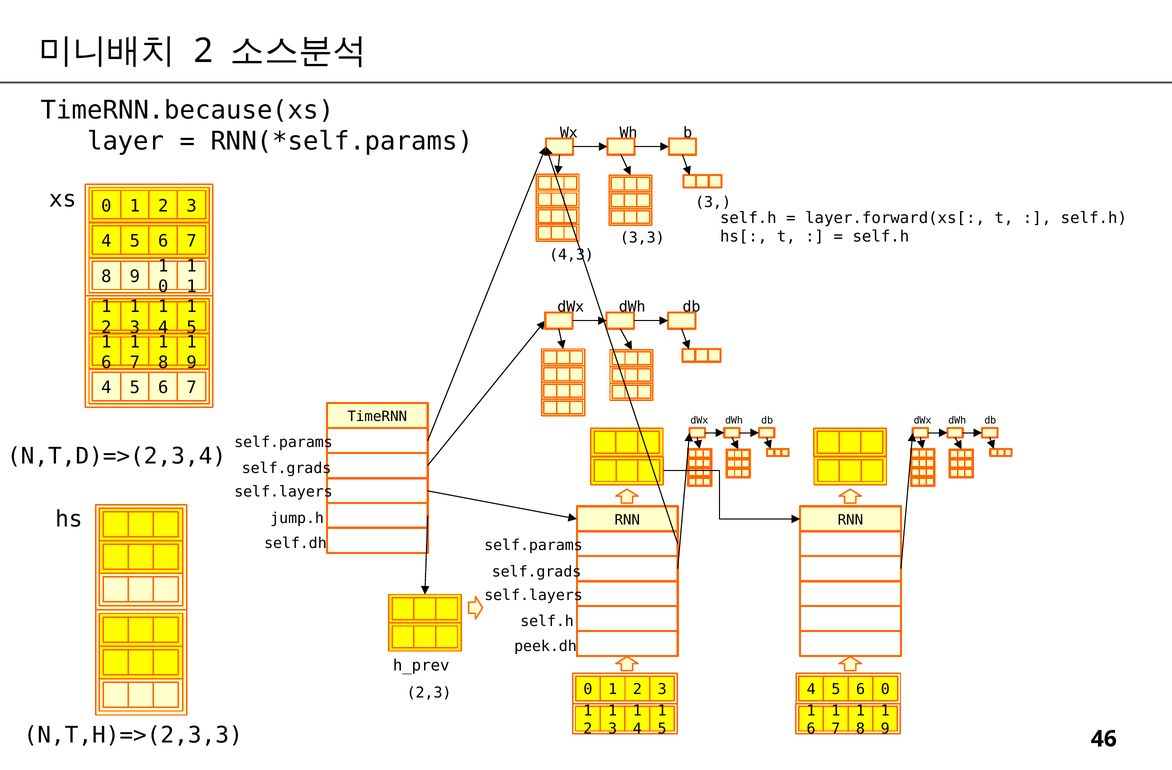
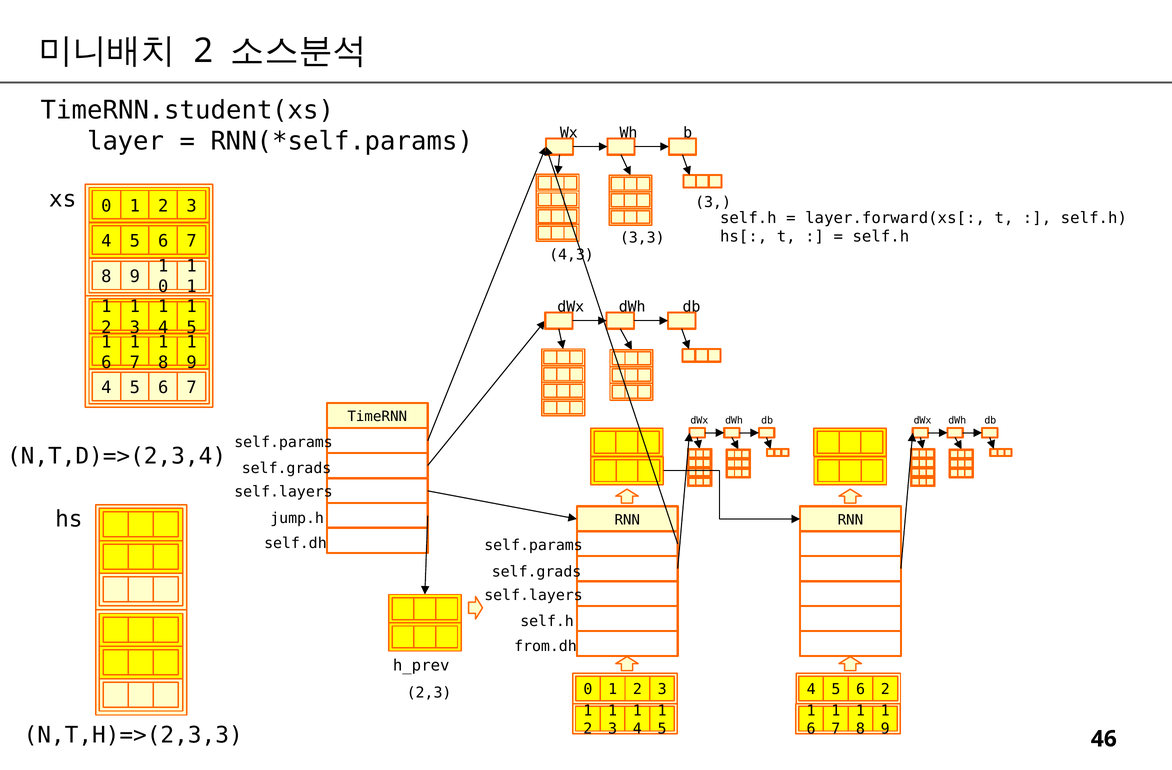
TimeRNN.because(xs: TimeRNN.because(xs -> TimeRNN.student(xs (188, 110)
peek.dh: peek.dh -> from.dh (545, 646)
6 0: 0 -> 2 (885, 689)
